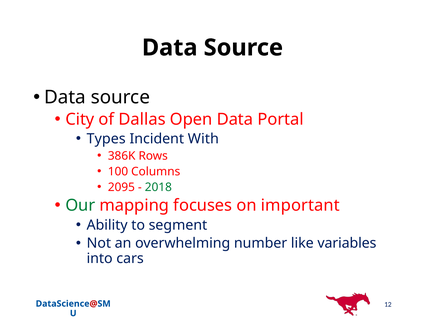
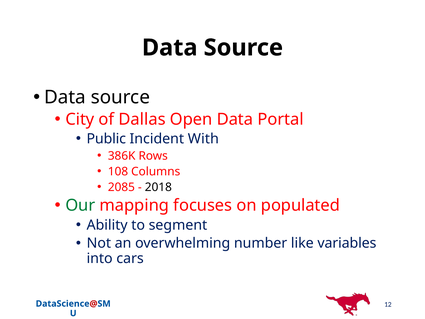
Types: Types -> Public (106, 139)
100: 100 -> 108 (118, 171)
2095: 2095 -> 2085 (121, 187)
2018 colour: green -> black (158, 187)
important: important -> populated (300, 205)
